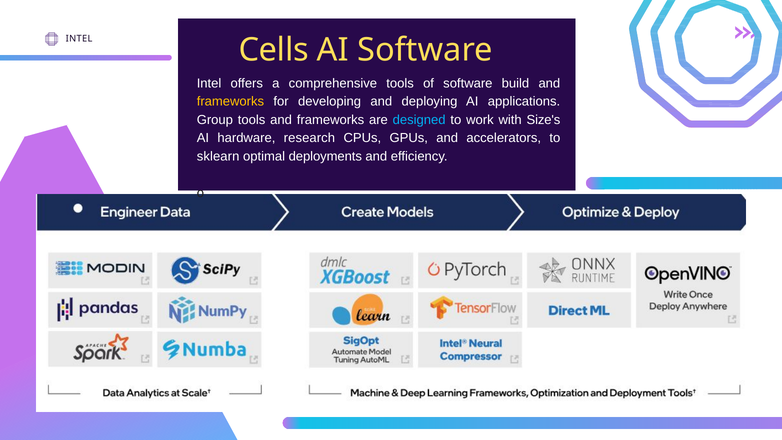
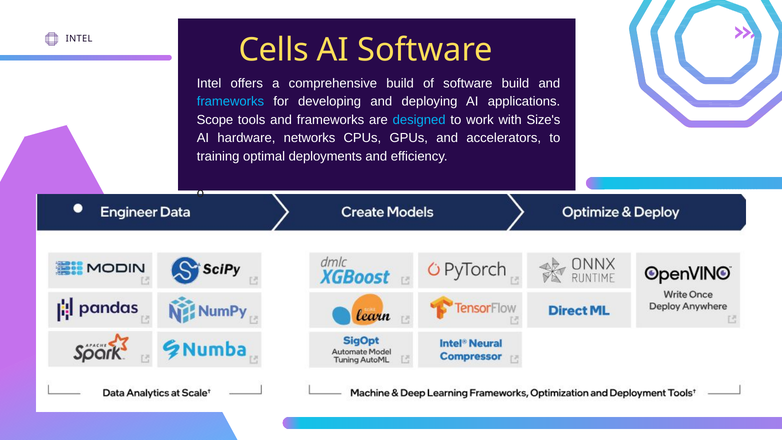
comprehensive tools: tools -> build (400, 83)
frameworks colour: yellow -> light blue (230, 101)
Group: Group -> Scope (215, 120)
research: research -> networks (310, 138)
sklearn: sklearn -> training (218, 156)
